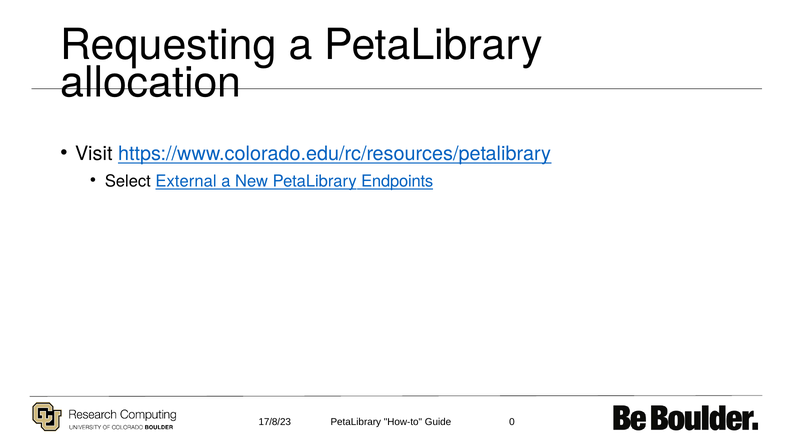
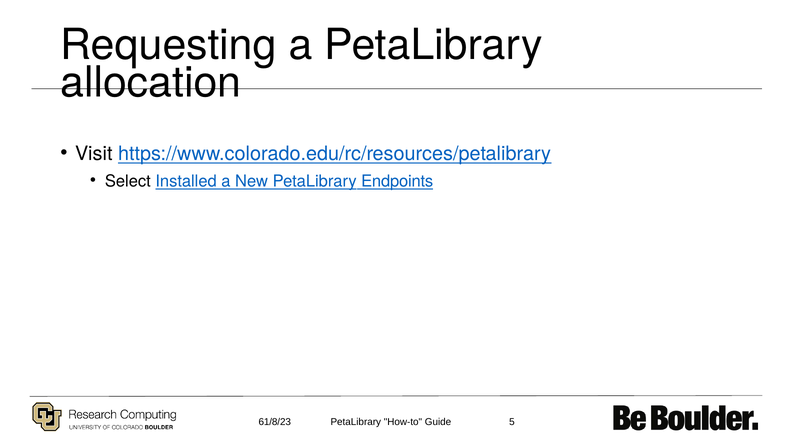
External: External -> Installed (186, 181)
17/8/23: 17/8/23 -> 61/8/23 (275, 421)
0: 0 -> 5 (512, 421)
